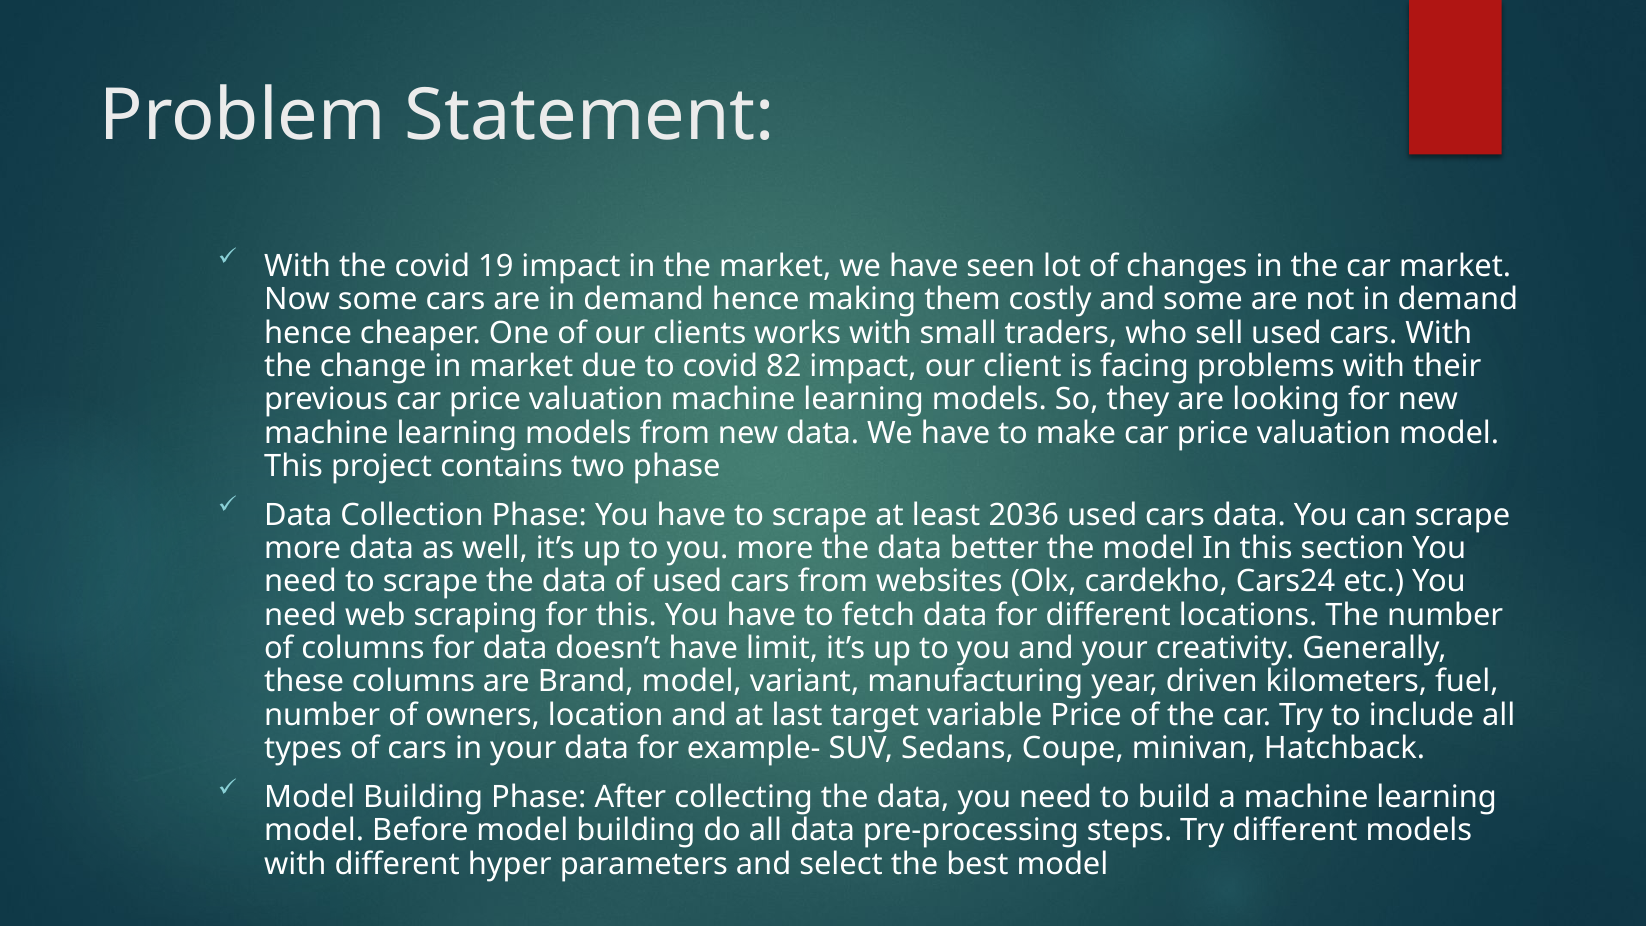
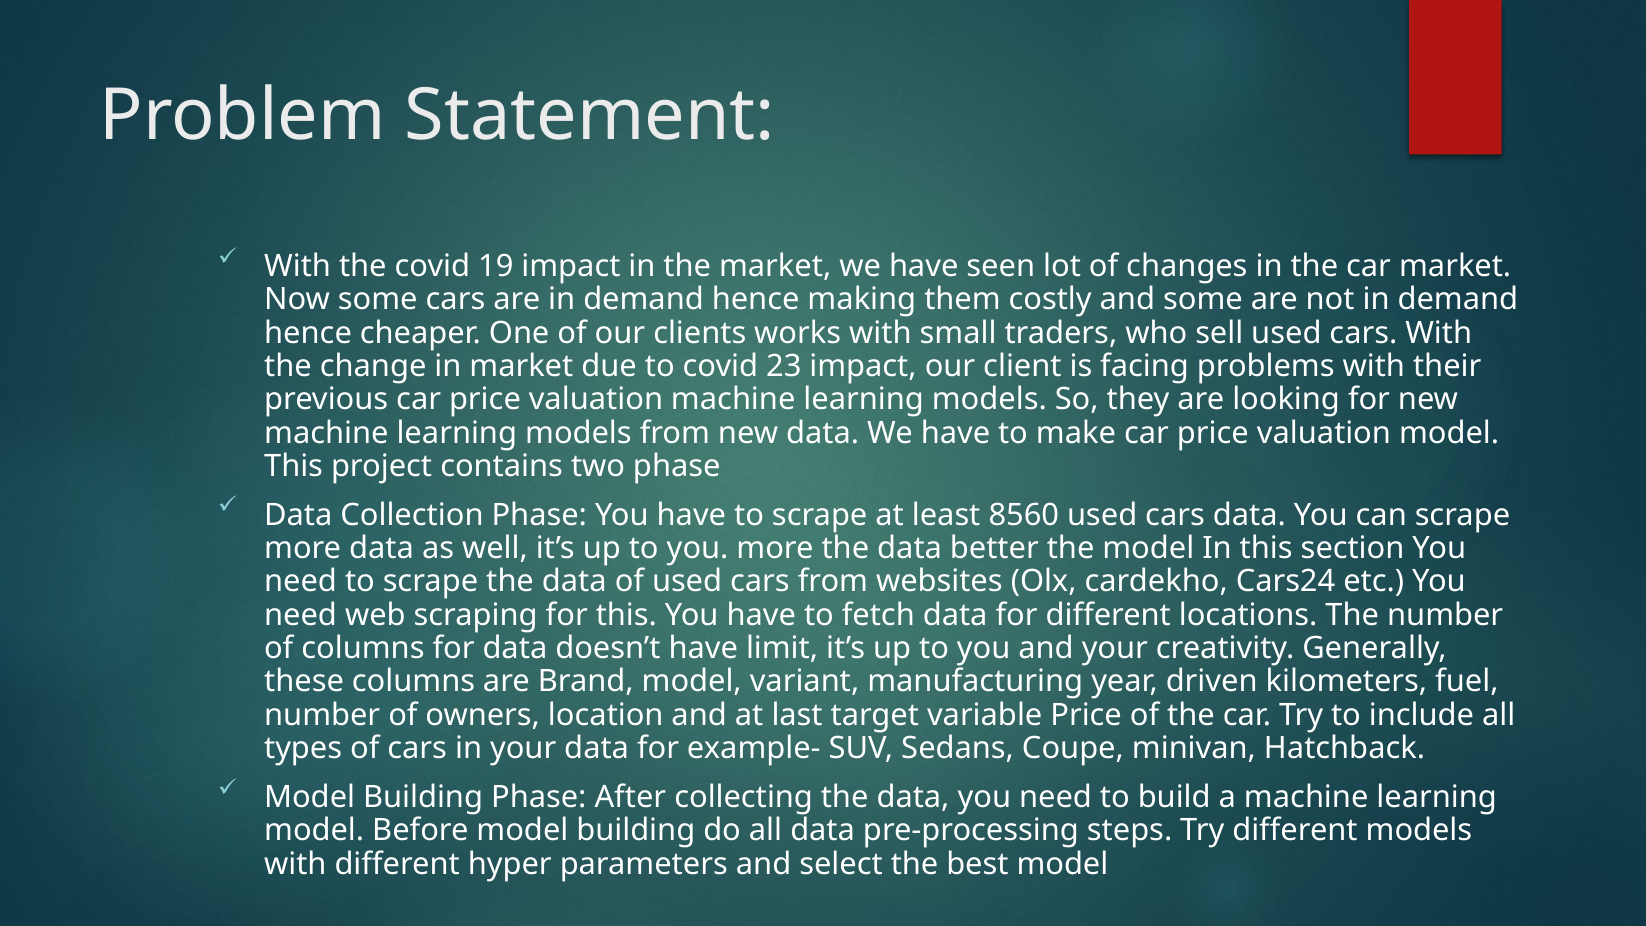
82: 82 -> 23 (784, 366)
2036: 2036 -> 8560 (1024, 515)
